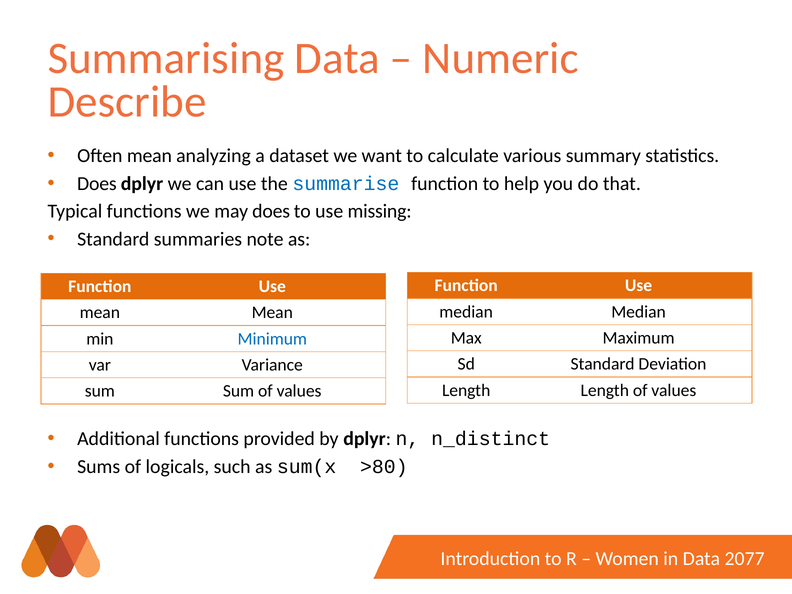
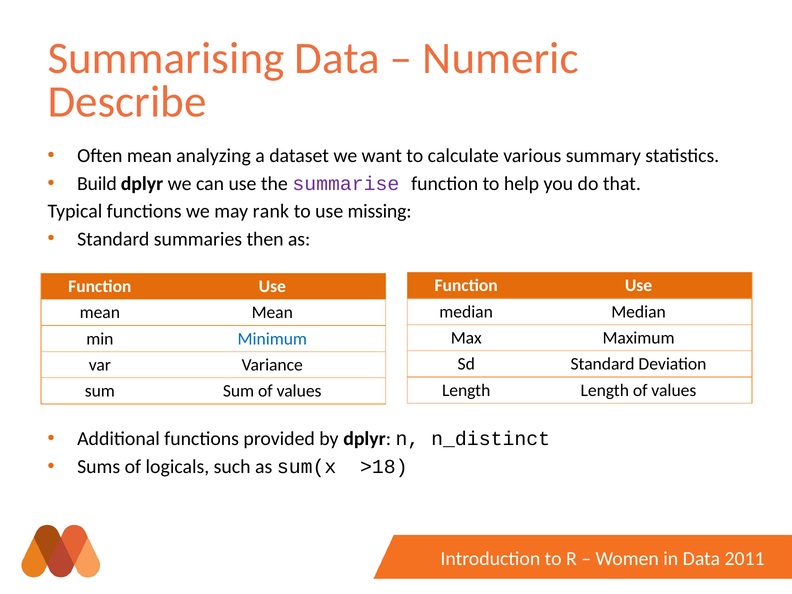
Does: Does -> Build (97, 184)
summarise colour: blue -> purple (346, 184)
may does: does -> rank (271, 211)
note: note -> then (265, 239)
>80: >80 -> >18 (384, 467)
2077: 2077 -> 2011 (745, 559)
